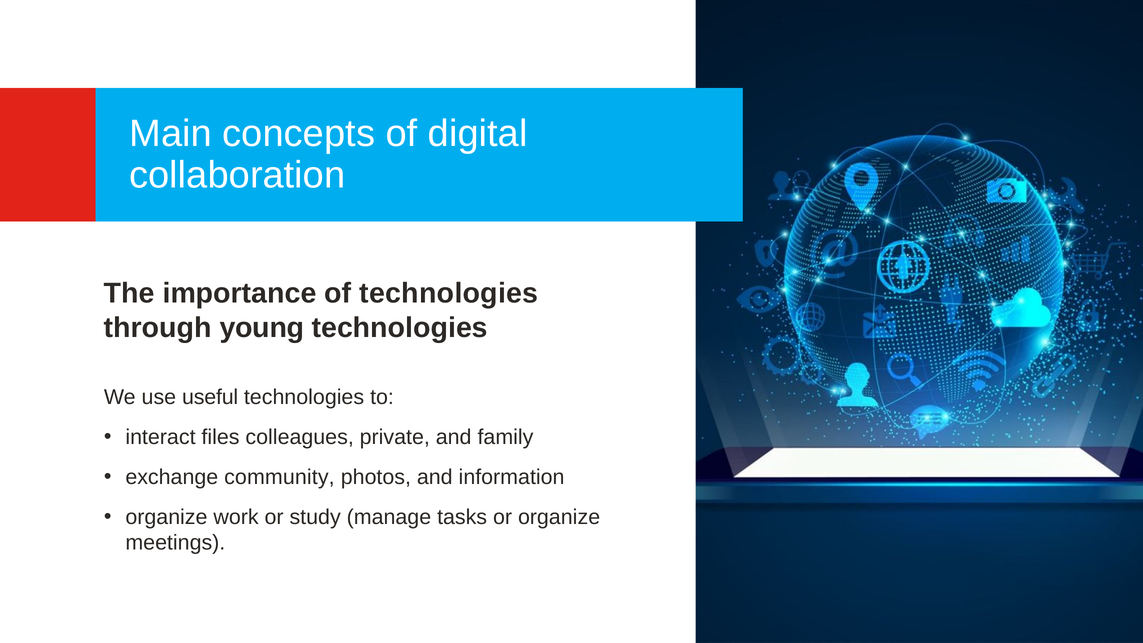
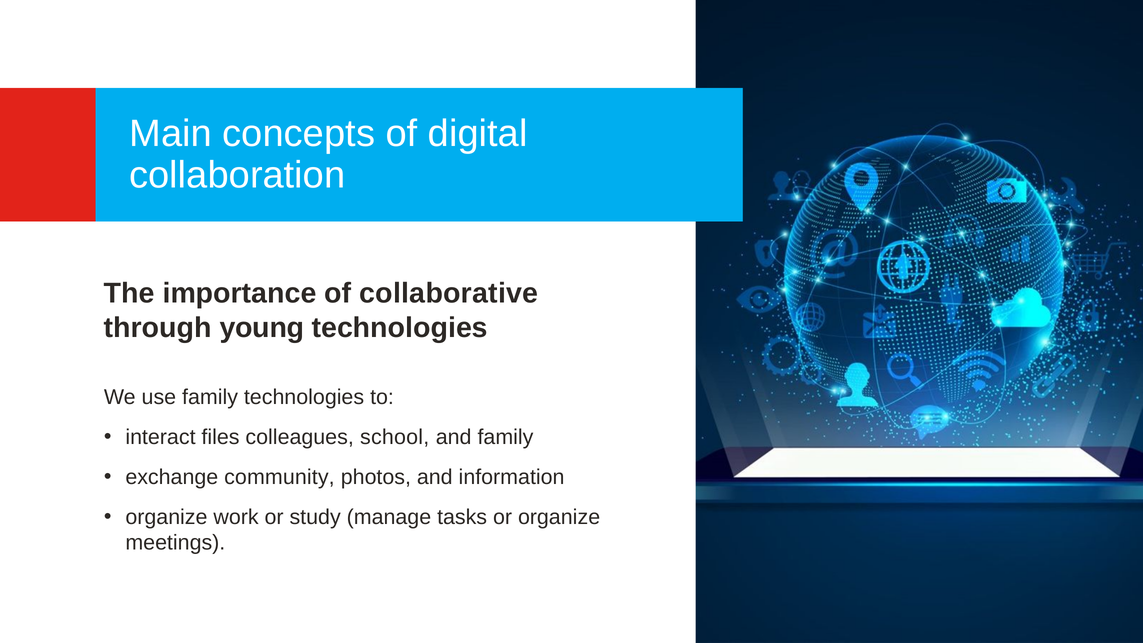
of technologies: technologies -> collaborative (449, 293)
use useful: useful -> family (210, 397)
private: private -> school (395, 437)
